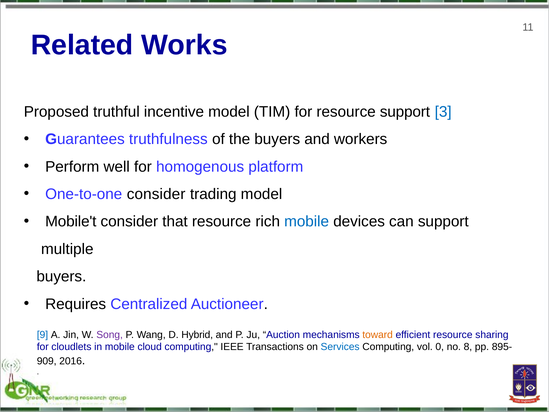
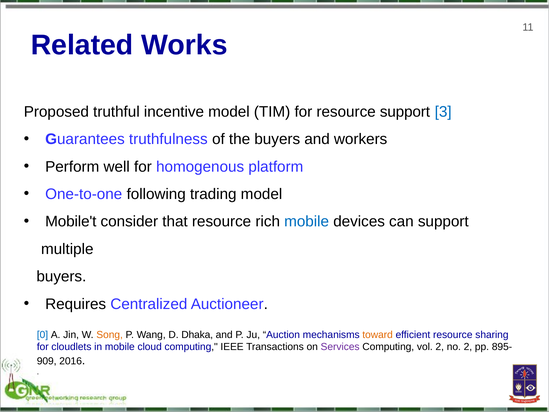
One-to-one consider: consider -> following (156, 194)
9: 9 -> 0 (42, 335)
Song colour: purple -> orange (110, 335)
Hybrid: Hybrid -> Dhaka (197, 335)
Services colour: blue -> purple (340, 347)
vol 0: 0 -> 2 (440, 347)
no 8: 8 -> 2 (468, 347)
